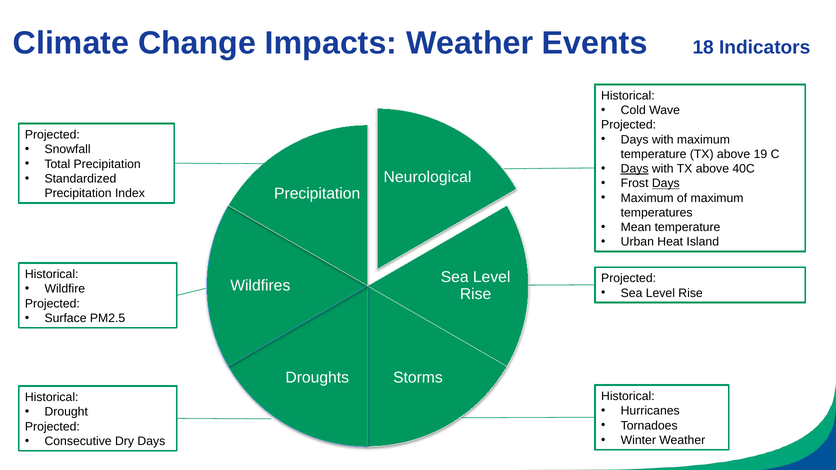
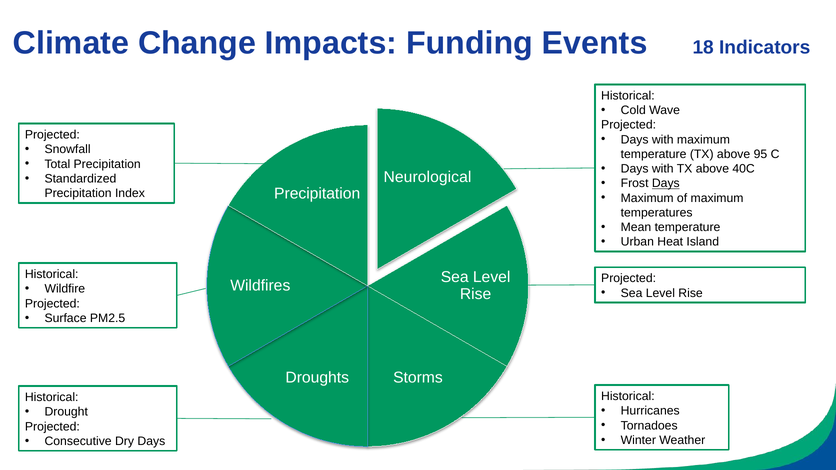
Impacts Weather: Weather -> Funding (470, 43)
19: 19 -> 95 (760, 154)
Days underline: present -> none (635, 169)
